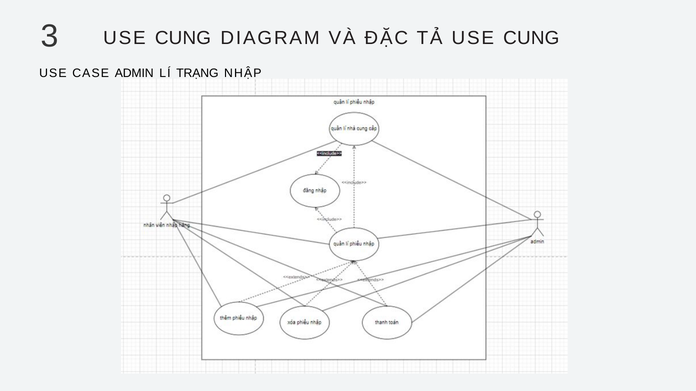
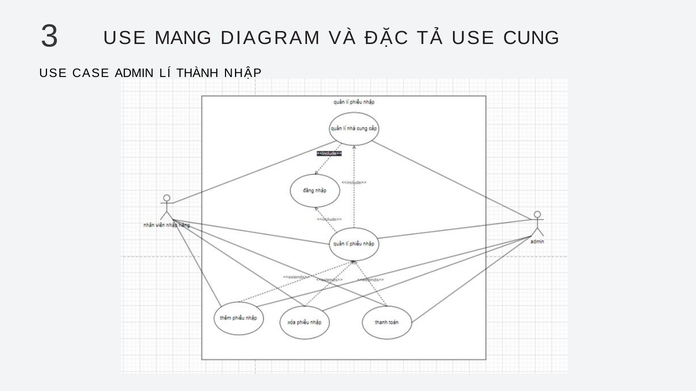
3 USE CUNG: CUNG -> MANG (183, 38)
TRẠNG: TRẠNG -> THÀNH (197, 73)
